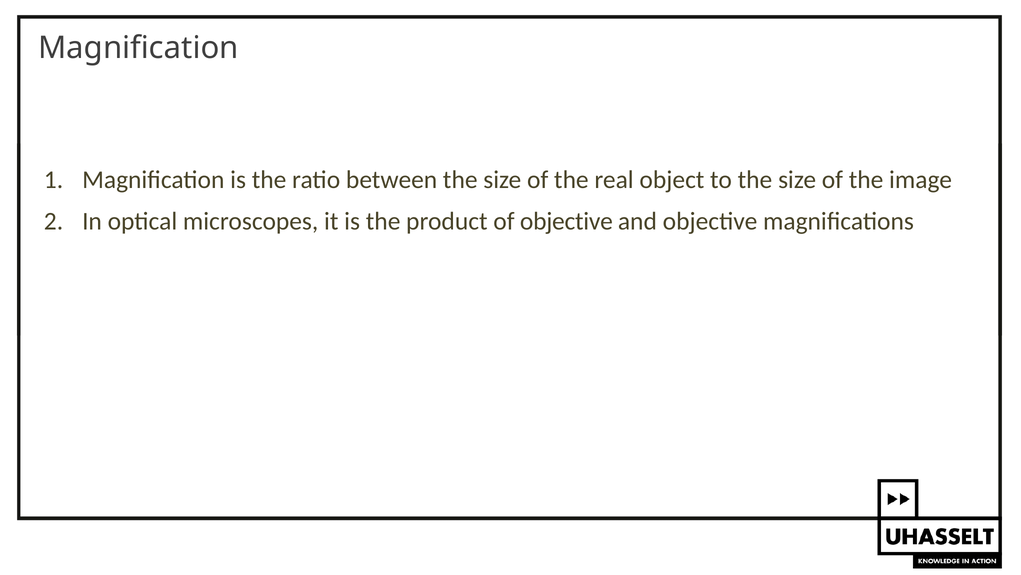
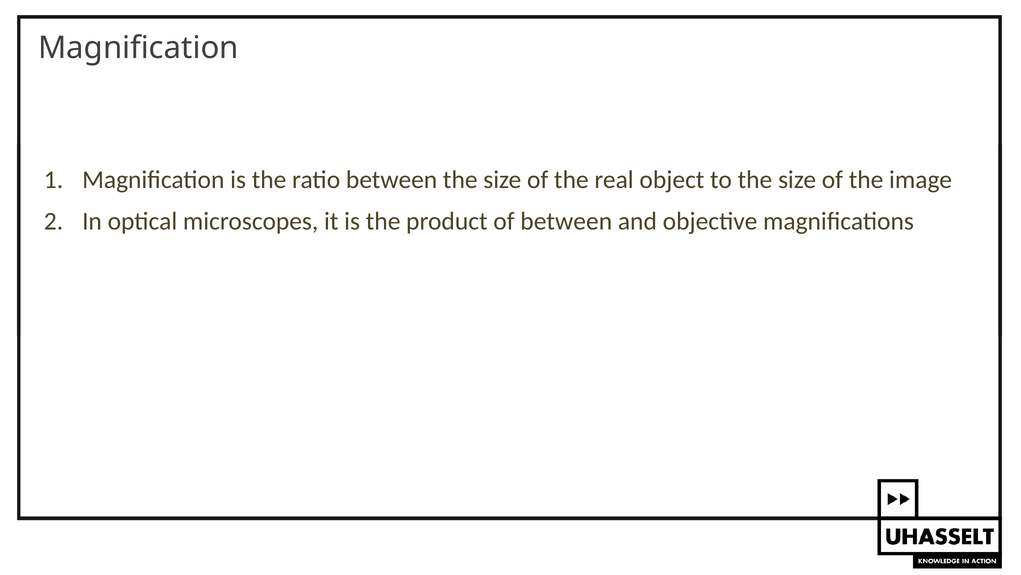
of objective: objective -> between (566, 221)
